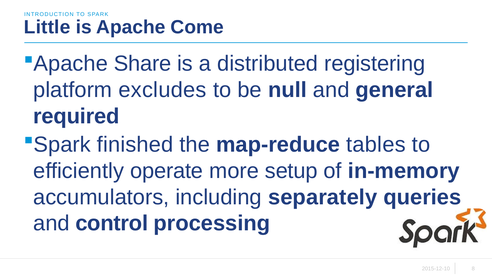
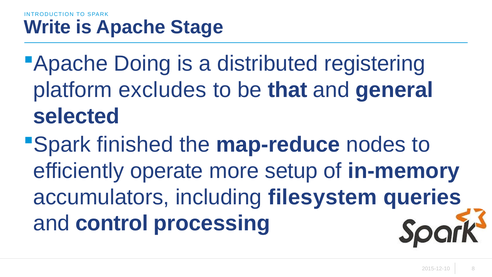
Little: Little -> Write (47, 27)
Come: Come -> Stage (197, 27)
Share: Share -> Doing (142, 64)
null: null -> that (288, 90)
required: required -> selected (76, 116)
tables: tables -> nodes (376, 144)
separately: separately -> filesystem (323, 197)
